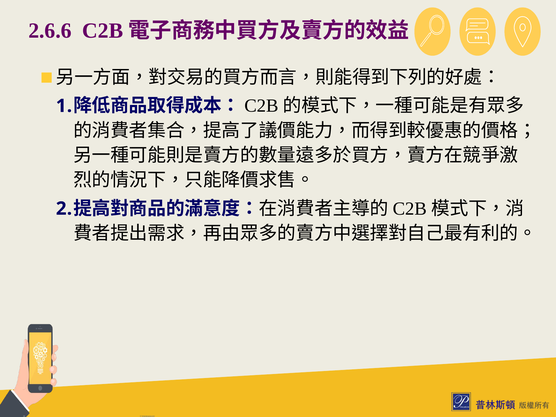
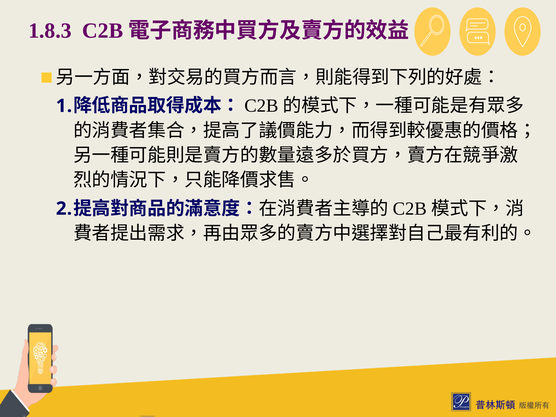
2.6.6: 2.6.6 -> 1.8.3 (50, 31)
